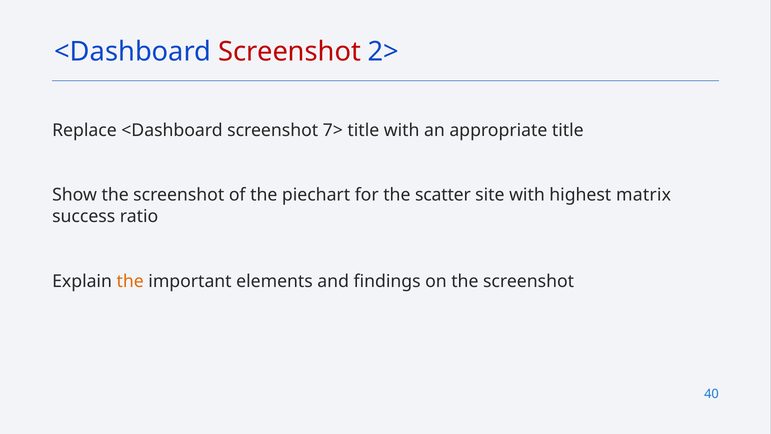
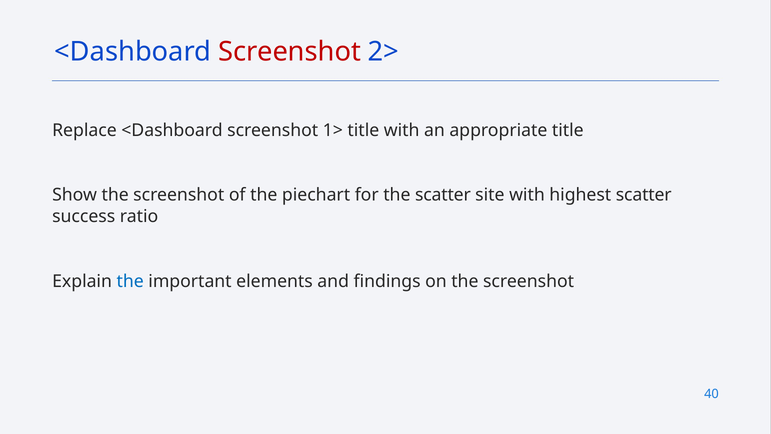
7>: 7> -> 1> (333, 130)
highest matrix: matrix -> scatter (644, 195)
the colour: orange -> blue (130, 281)
